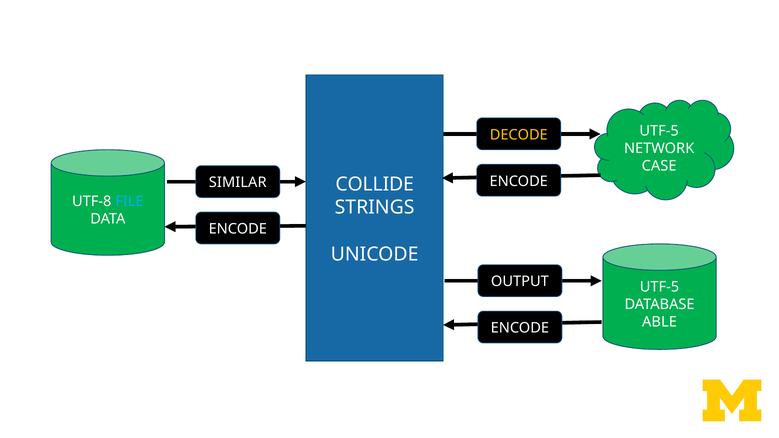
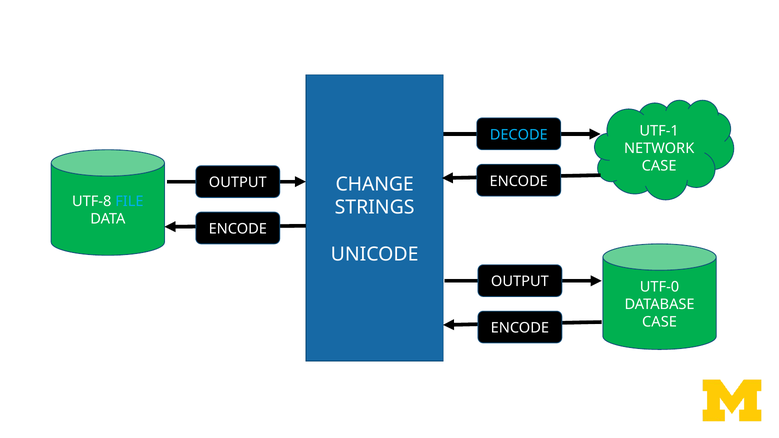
UTF-5: UTF-5 -> UTF-1 (659, 131)
DECODE colour: yellow -> light blue (519, 135)
SIMILAR: SIMILAR -> OUTPUT (238, 183)
COLLIDE: COLLIDE -> CHANGE (375, 184)
UTF-5: UTF-5 -> UTF-0 (660, 287)
ABLE: ABLE -> CASE (660, 322)
